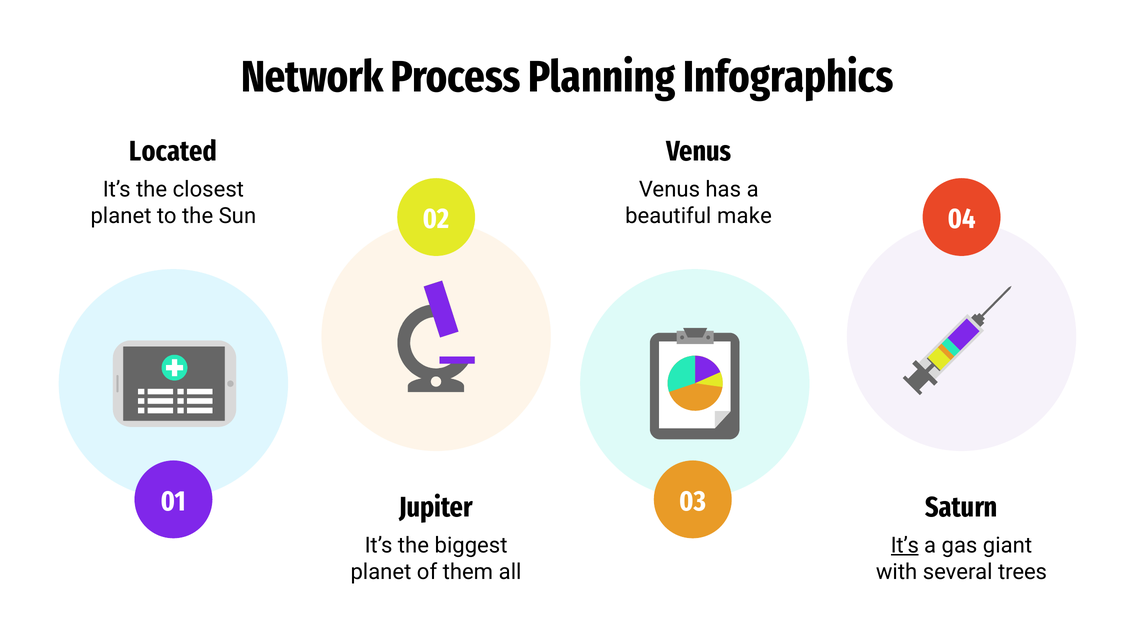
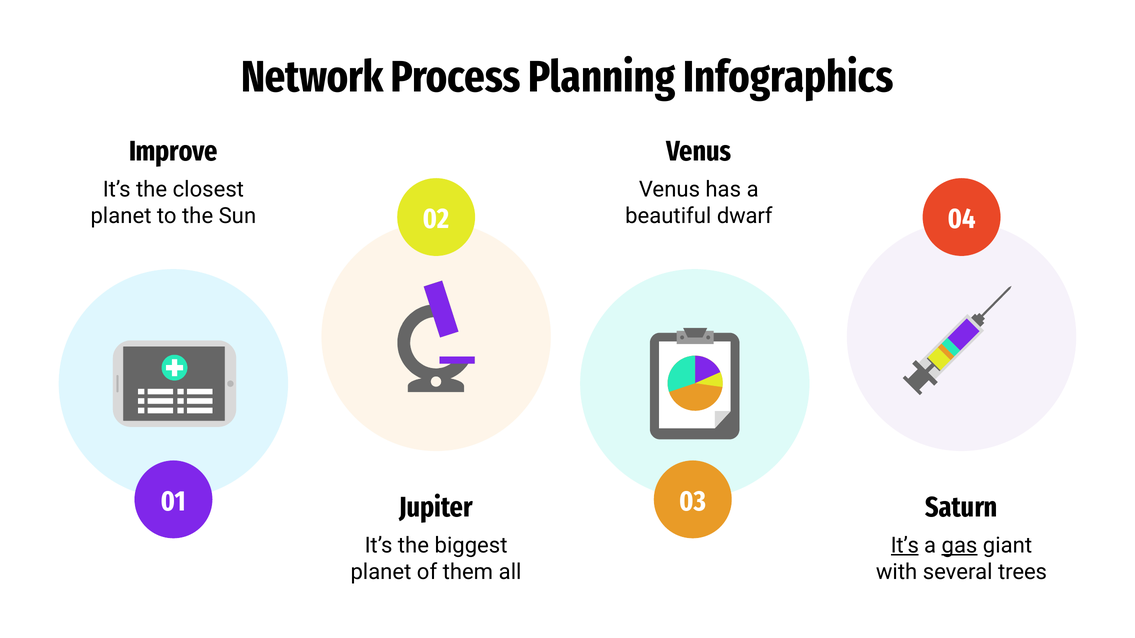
Located: Located -> Improve (173, 151)
make: make -> dwarf (745, 216)
gas underline: none -> present (959, 546)
